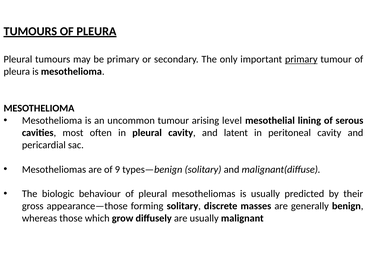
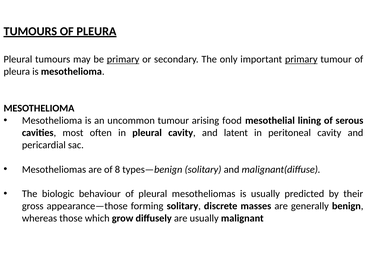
primary underline: none -> present (123, 59)
level: level -> food (232, 121)
9: 9 -> 8 (117, 170)
